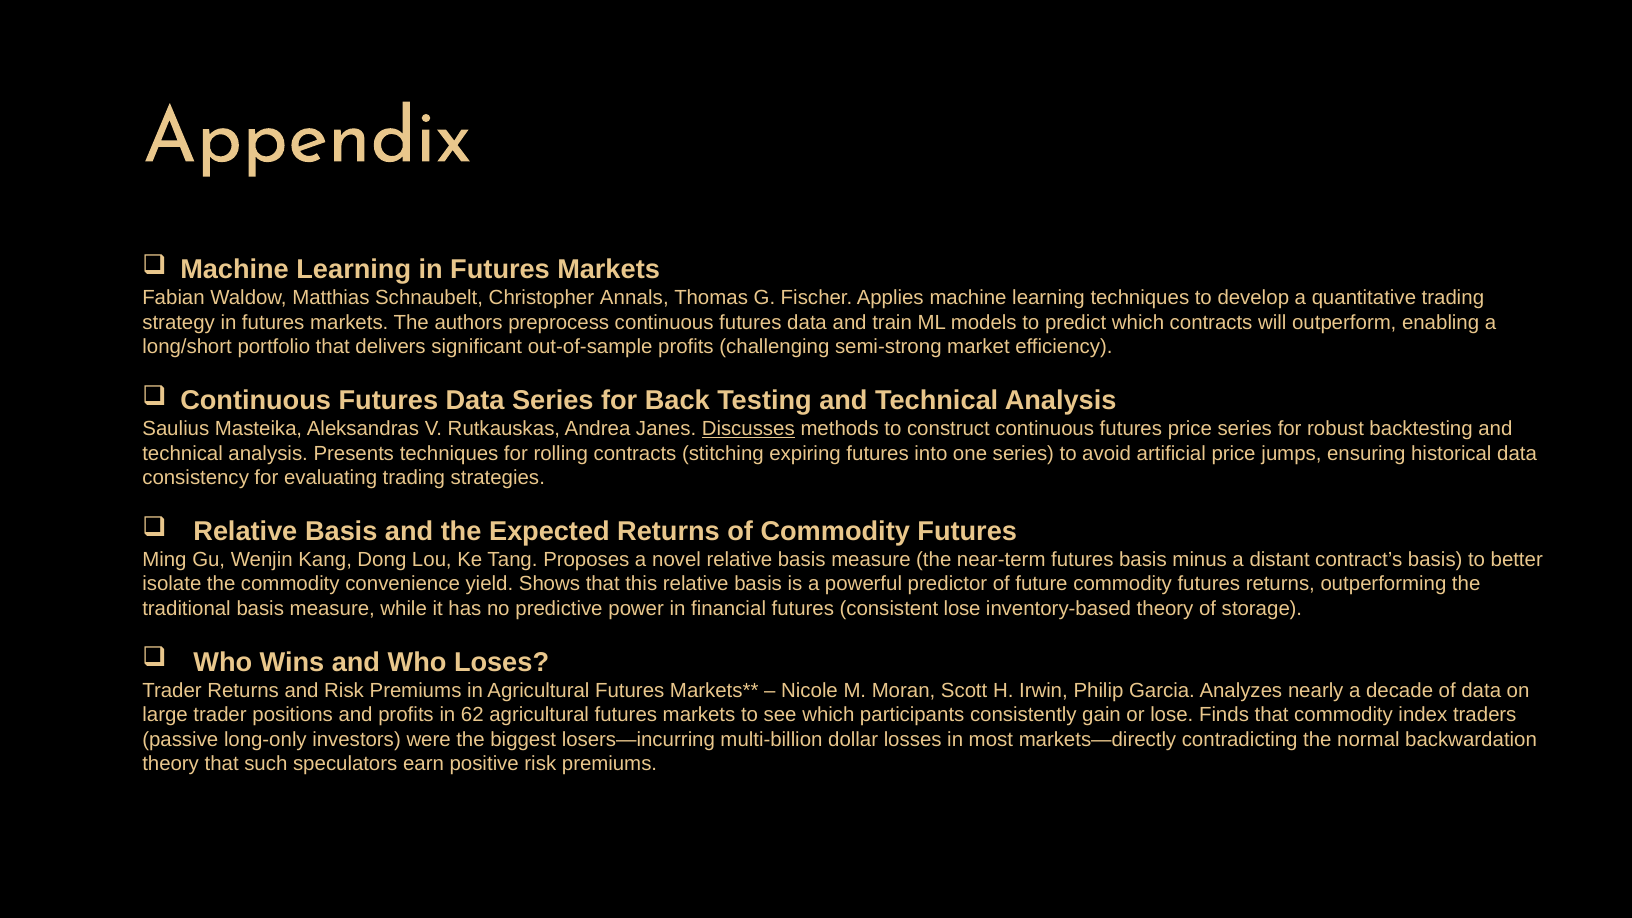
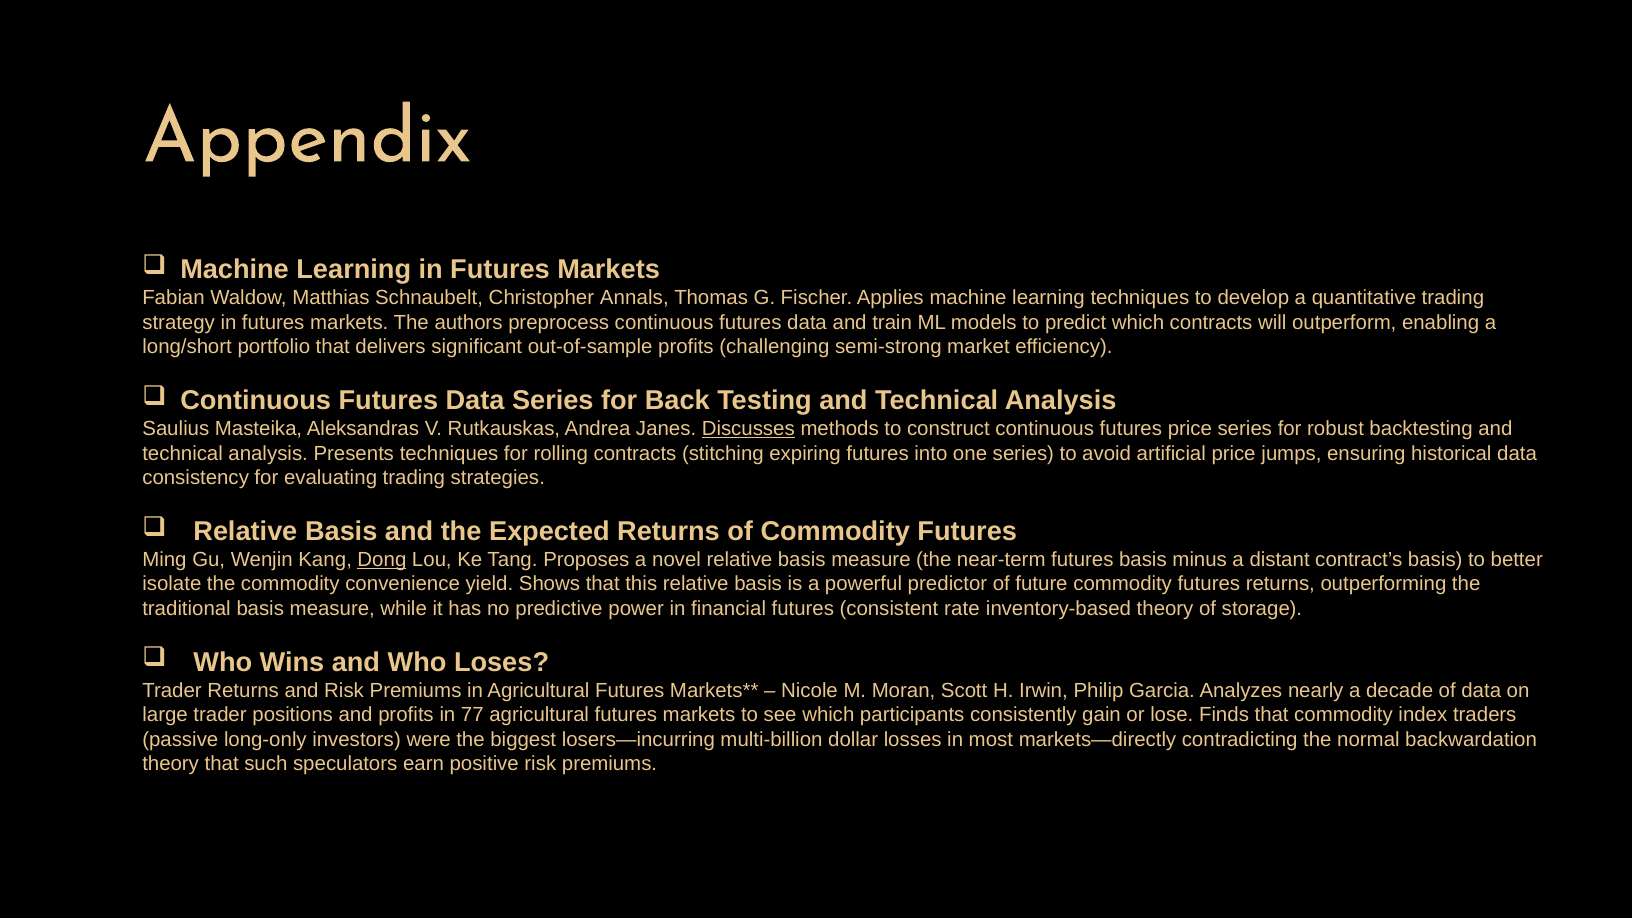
Dong underline: none -> present (382, 560)
consistent lose: lose -> rate (962, 609)
62: 62 -> 77 (472, 715)
